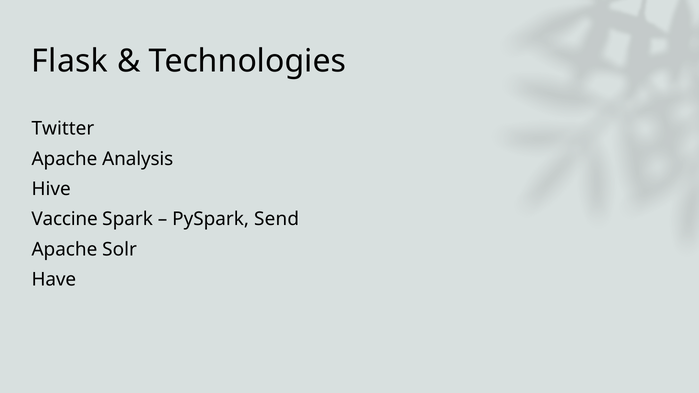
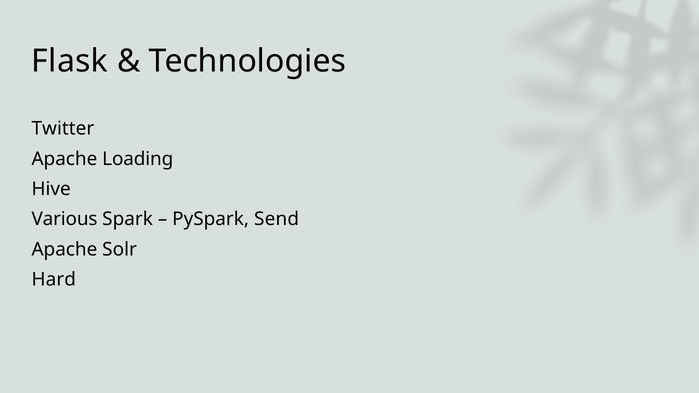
Analysis: Analysis -> Loading (138, 159)
Vaccine: Vaccine -> Various (65, 219)
Have: Have -> Hard (54, 280)
